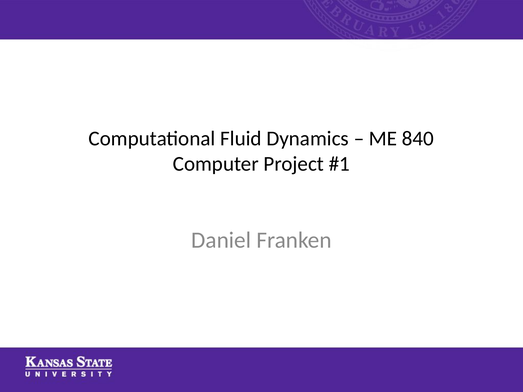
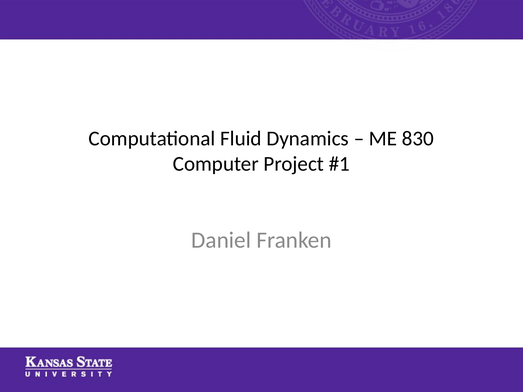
840: 840 -> 830 (418, 139)
